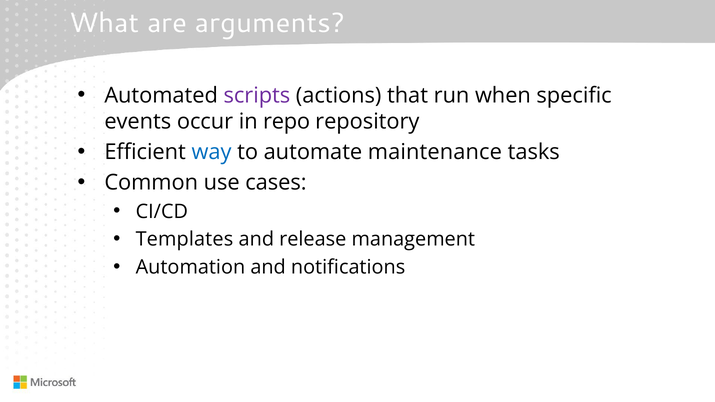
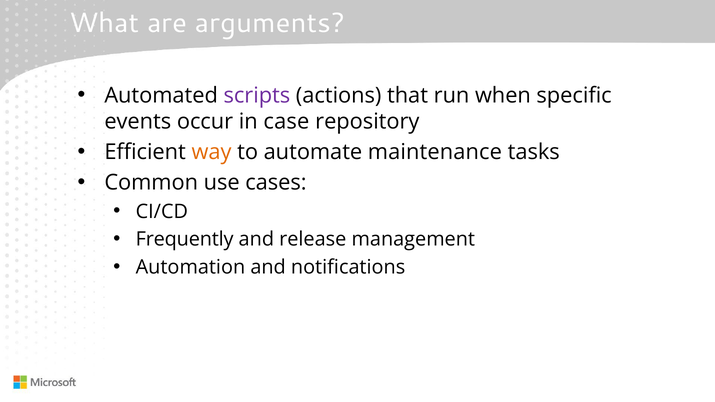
repo: repo -> case (286, 122)
way colour: blue -> orange (212, 152)
Templates: Templates -> Frequently (185, 239)
